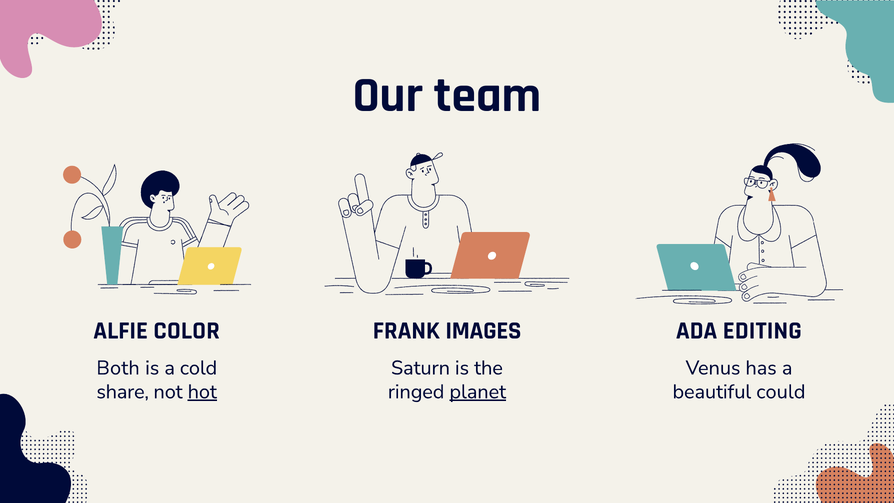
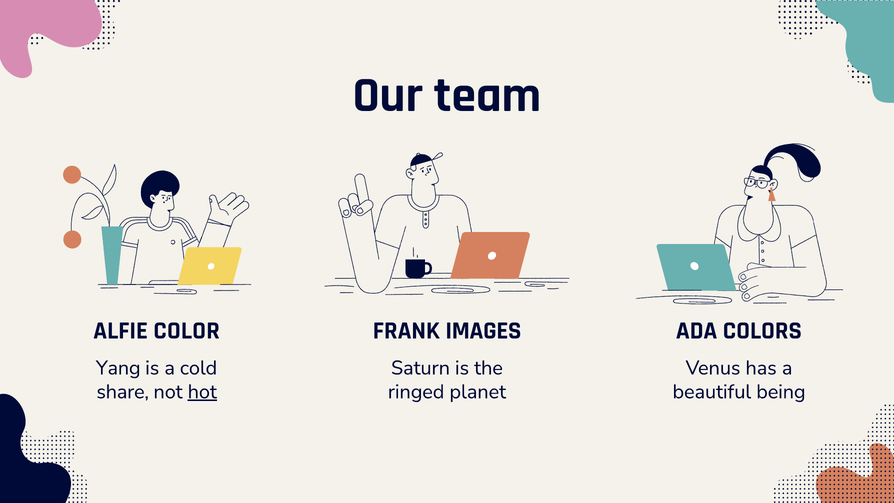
EDITING: EDITING -> COLORS (762, 330)
Both: Both -> Yang (118, 368)
planet underline: present -> none (478, 392)
could: could -> being (781, 392)
